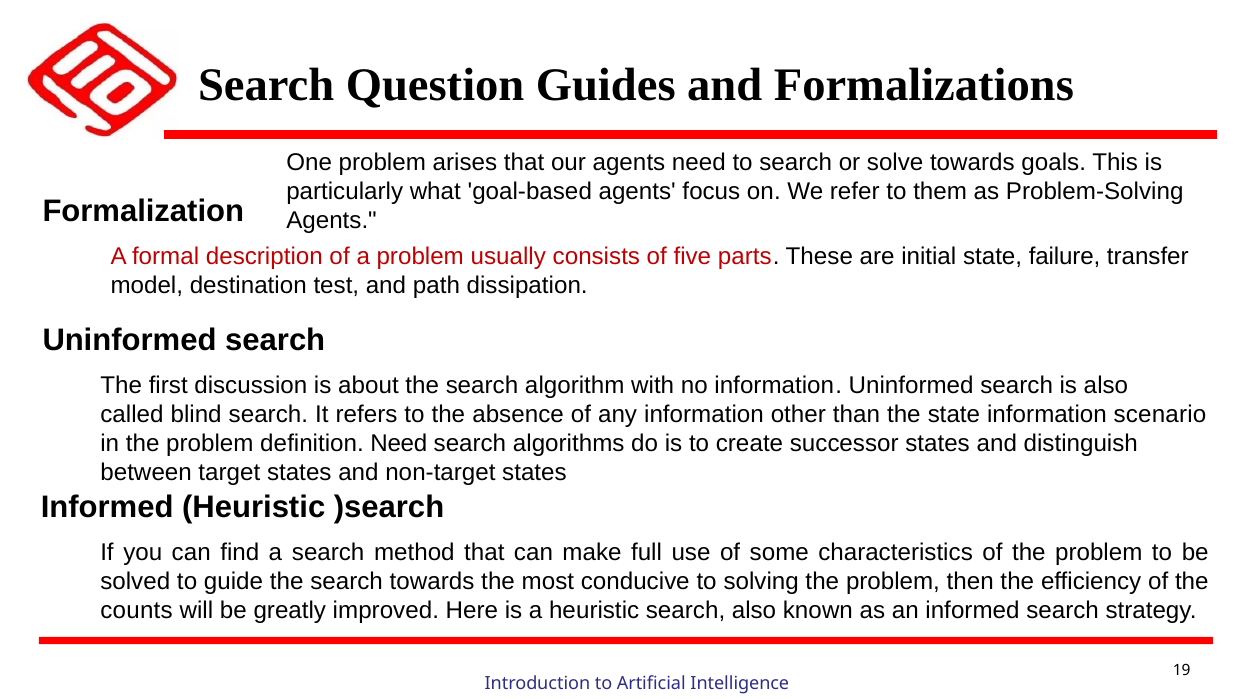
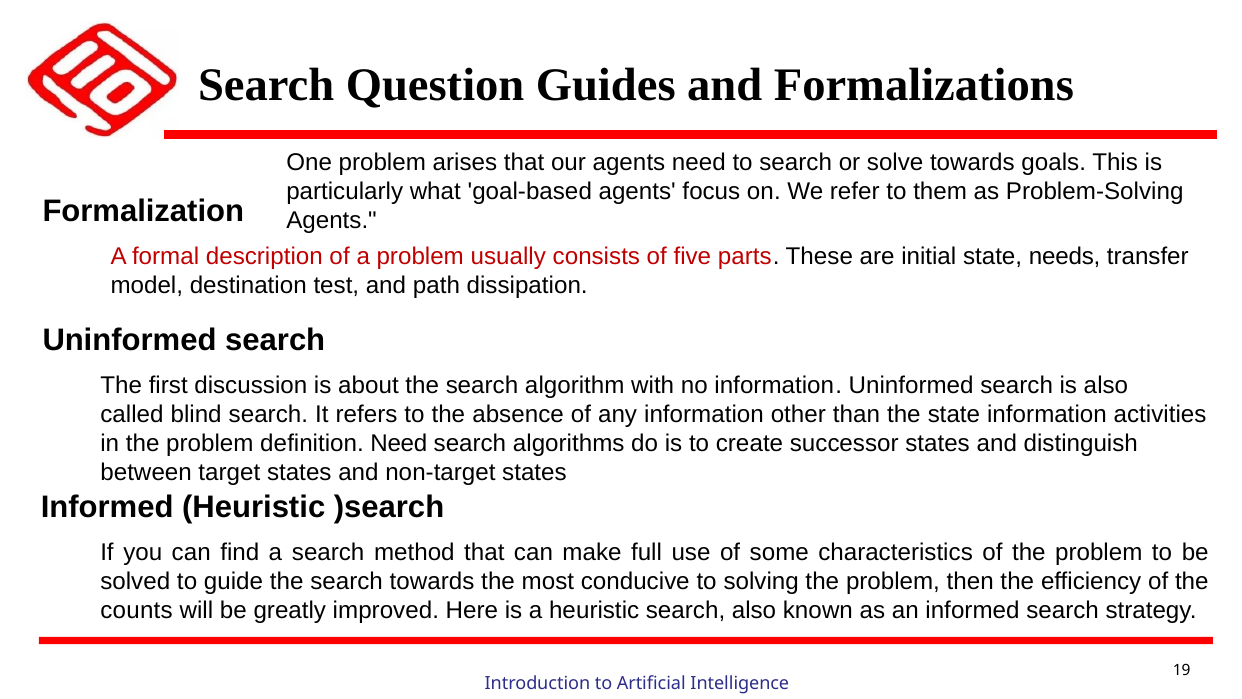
failure: failure -> needs (1065, 256)
scenario: scenario -> activities (1160, 415)
